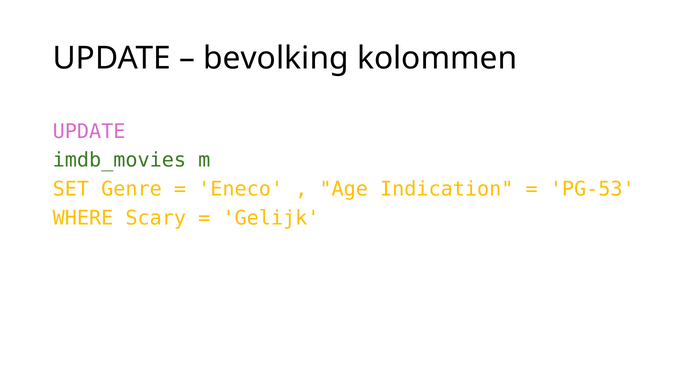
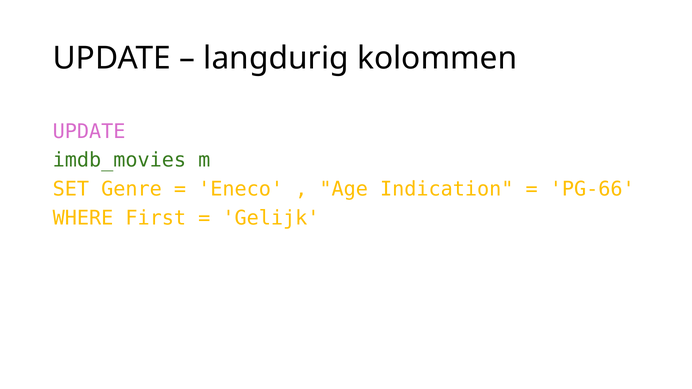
bevolking: bevolking -> langdurig (276, 58)
PG-53: PG-53 -> PG-66 (592, 189)
Scary: Scary -> First (156, 218)
